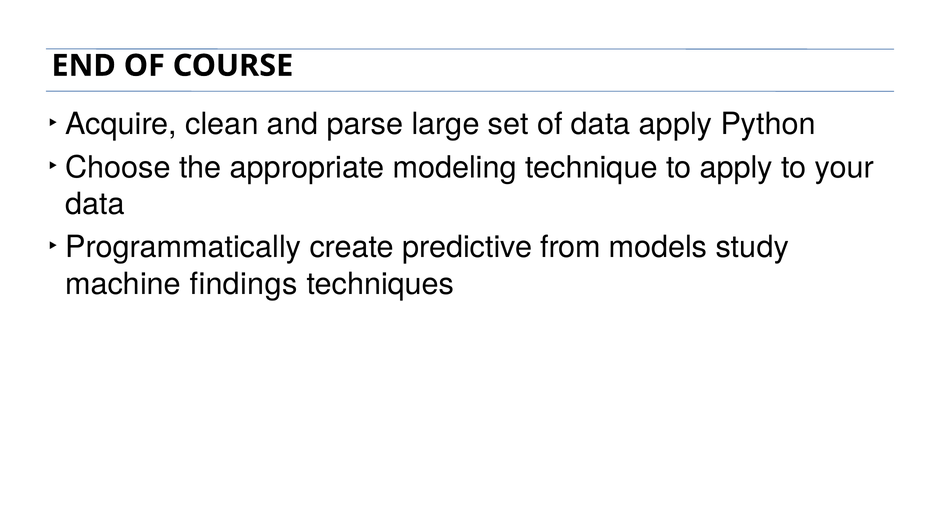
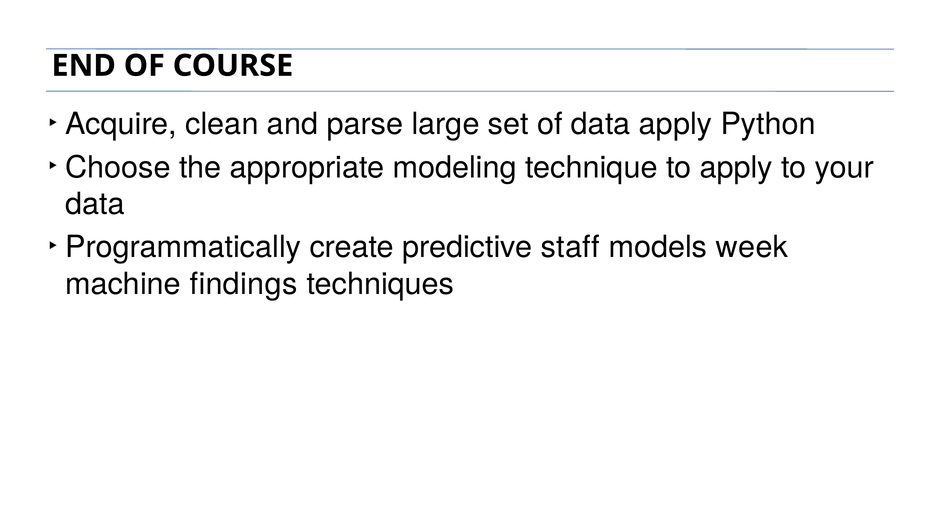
from: from -> staff (570, 247)
study: study -> week (752, 247)
